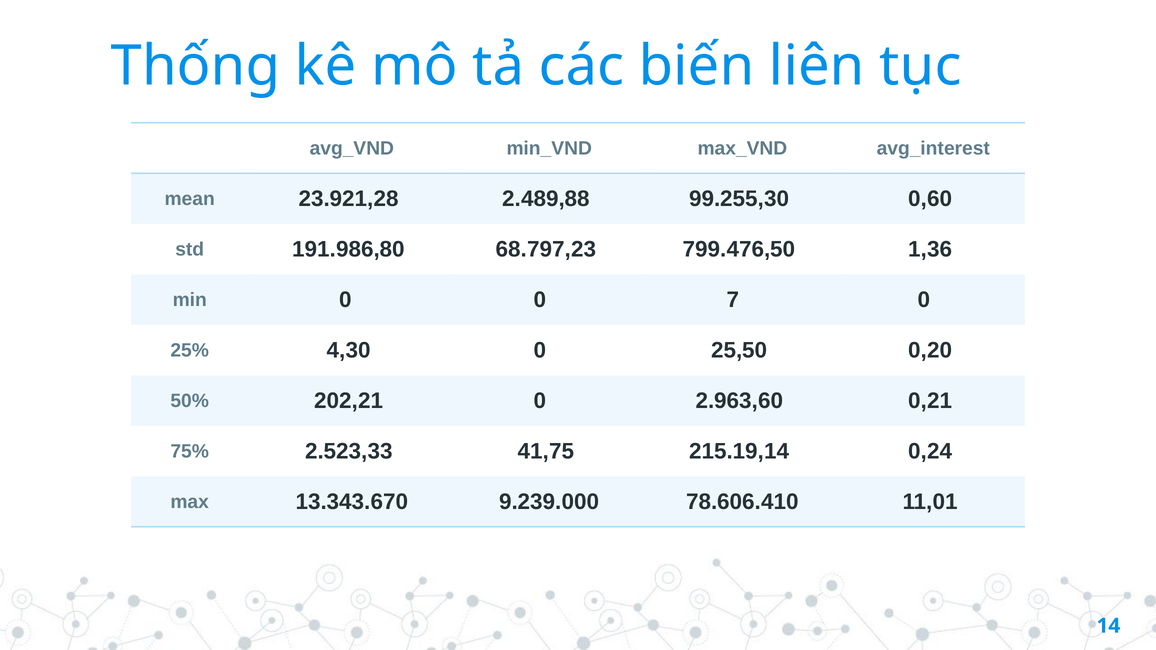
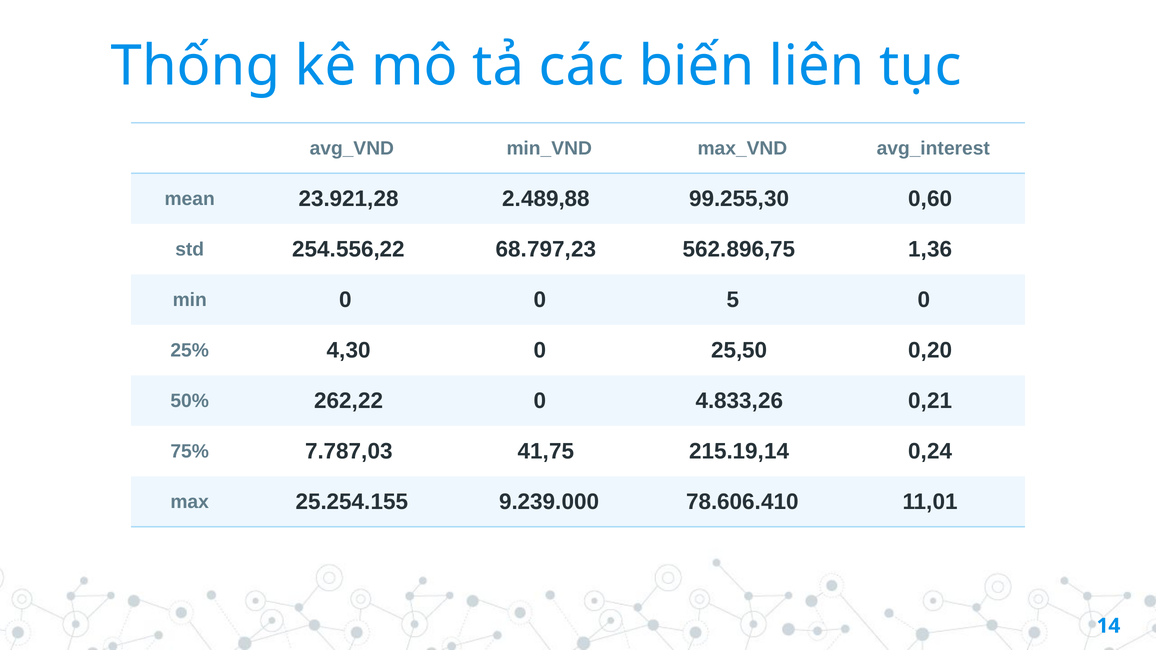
191.986,80: 191.986,80 -> 254.556,22 (349, 250)
799.476,50: 799.476,50 -> 562.896,75 (739, 250)
7: 7 -> 5 (733, 300)
202,21: 202,21 -> 262,22 (349, 401)
2.963,60: 2.963,60 -> 4.833,26 (739, 401)
2.523,33: 2.523,33 -> 7.787,03 (349, 452)
13.343.670: 13.343.670 -> 25.254.155 (352, 502)
